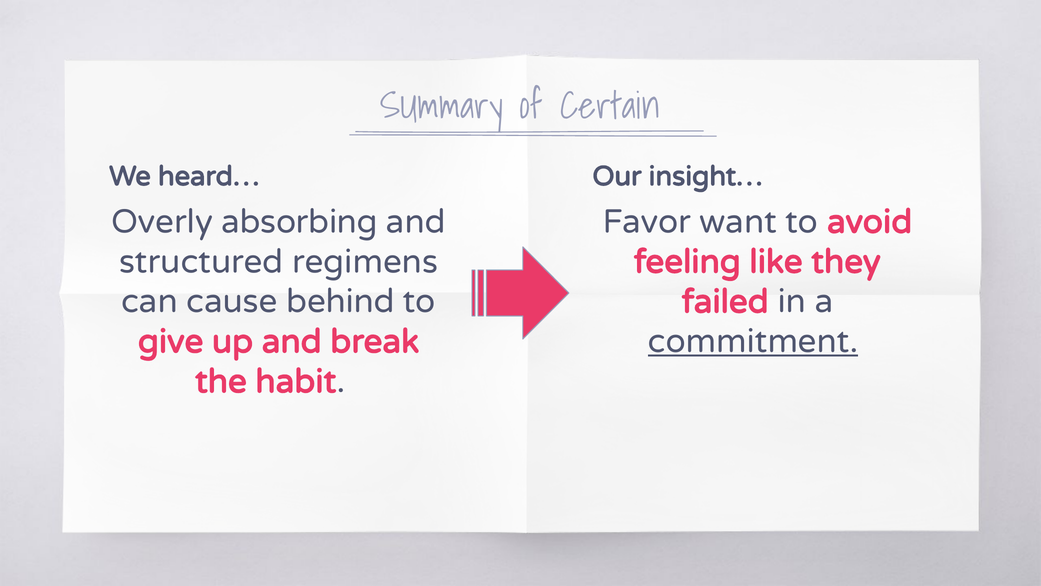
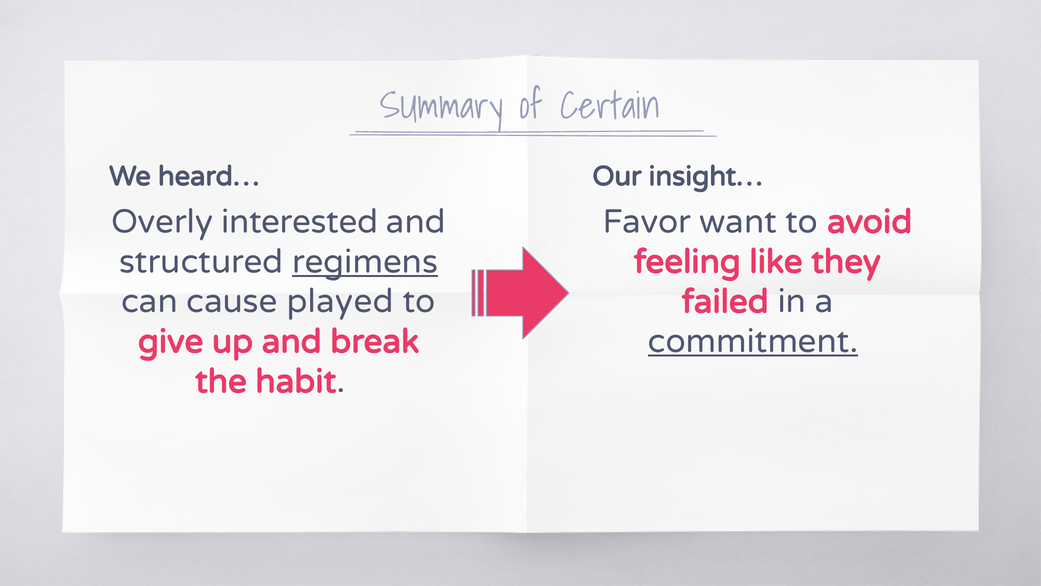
absorbing: absorbing -> interested (300, 221)
regimens underline: none -> present (365, 261)
behind: behind -> played (340, 301)
